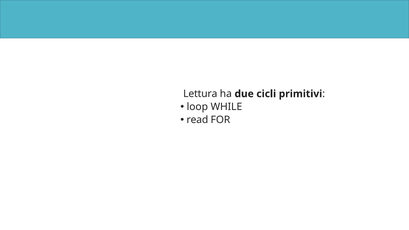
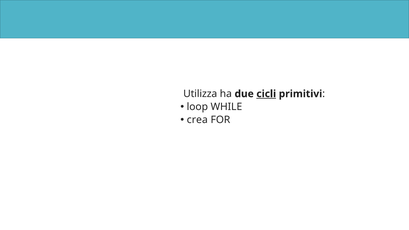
Lettura: Lettura -> Utilizza (200, 94)
cicli underline: none -> present (266, 94)
read: read -> crea (197, 120)
